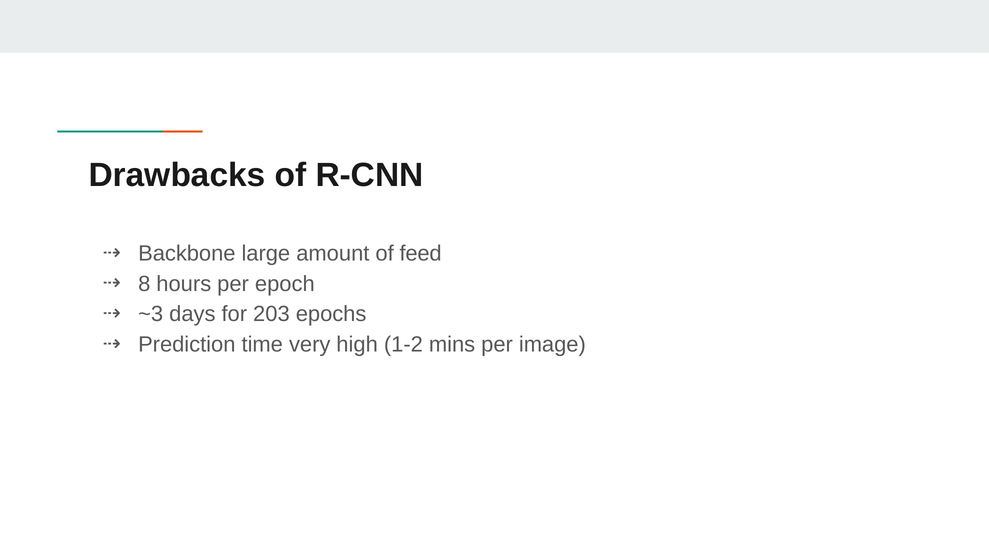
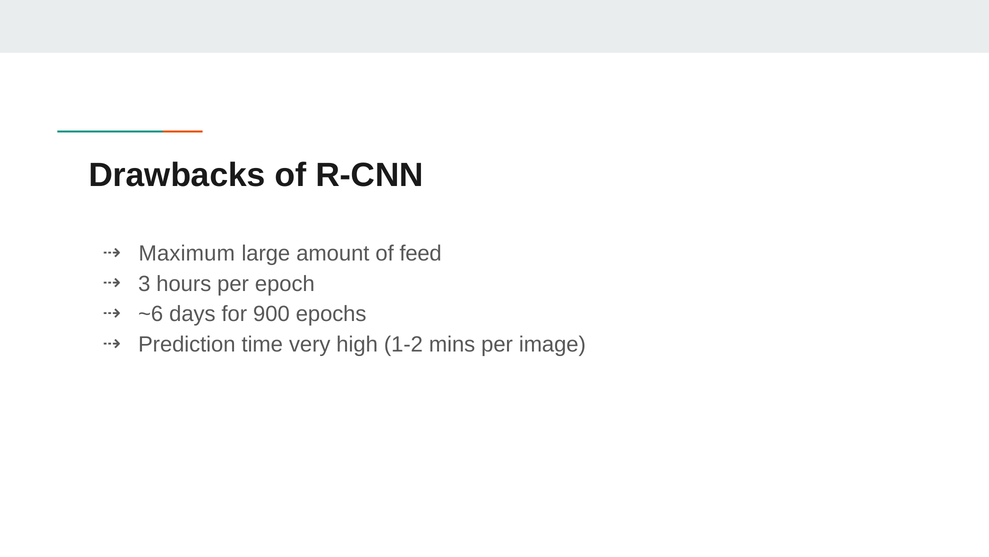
Backbone: Backbone -> Maximum (187, 253)
8: 8 -> 3 (144, 284)
~3: ~3 -> ~6 (151, 314)
203: 203 -> 900 (271, 314)
